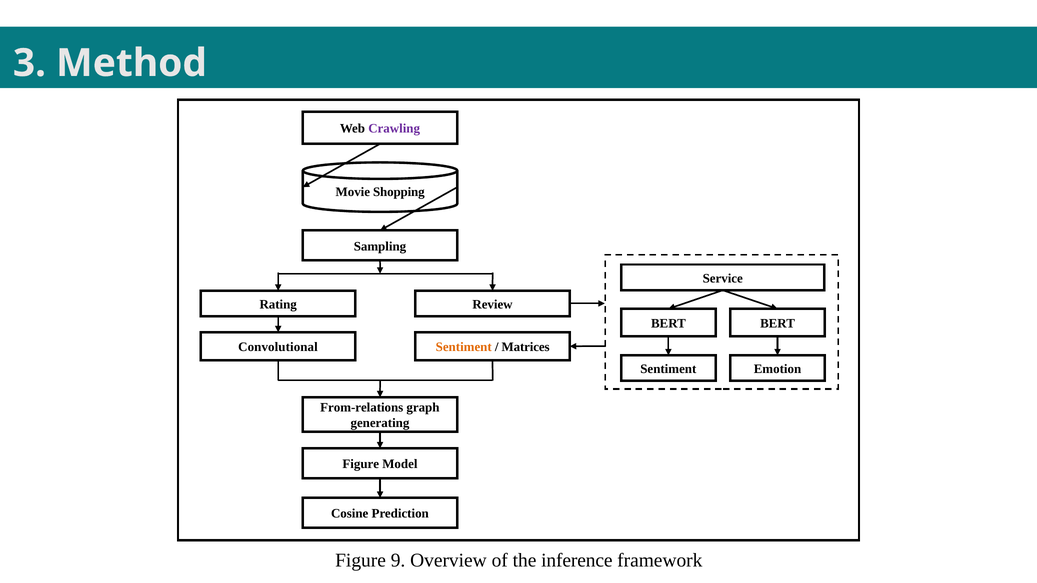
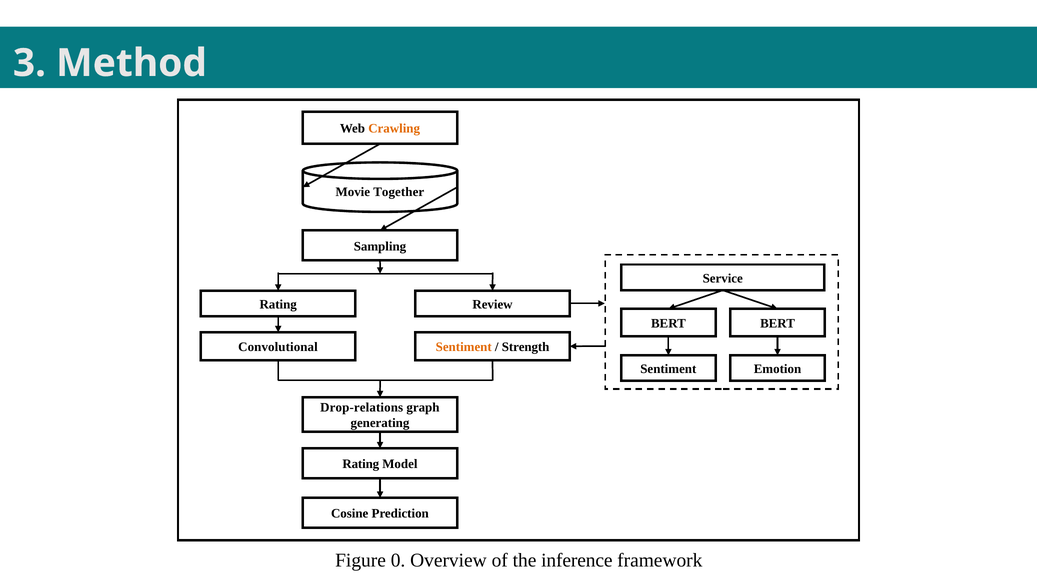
Crawling colour: purple -> orange (394, 129)
Shopping: Shopping -> Together (399, 192)
Matrices: Matrices -> Strength (526, 347)
From-relations: From-relations -> Drop-relations (362, 408)
Figure: Figure -> Rating (361, 464)
9: 9 -> 0 (398, 561)
